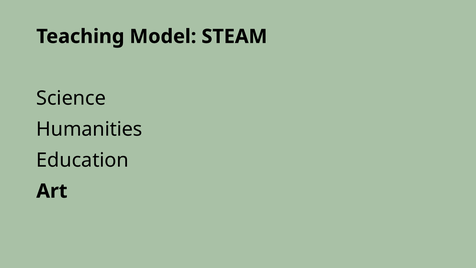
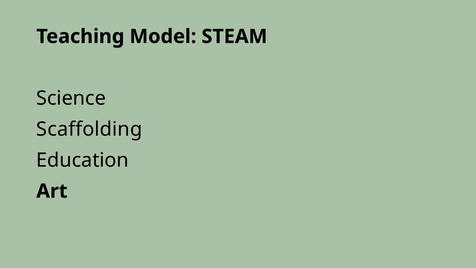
Humanities: Humanities -> Scaffolding (89, 129)
